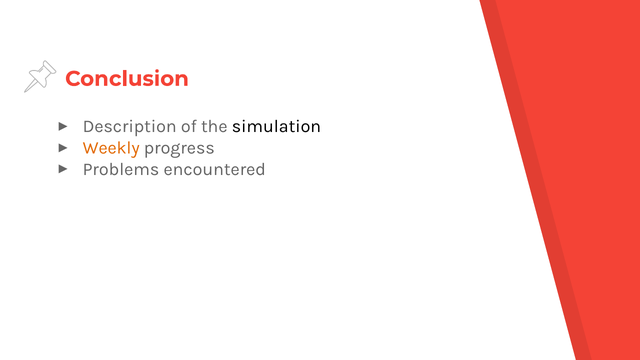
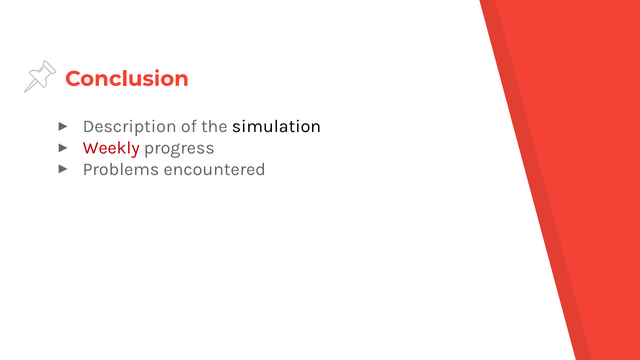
Weekly colour: orange -> red (111, 148)
